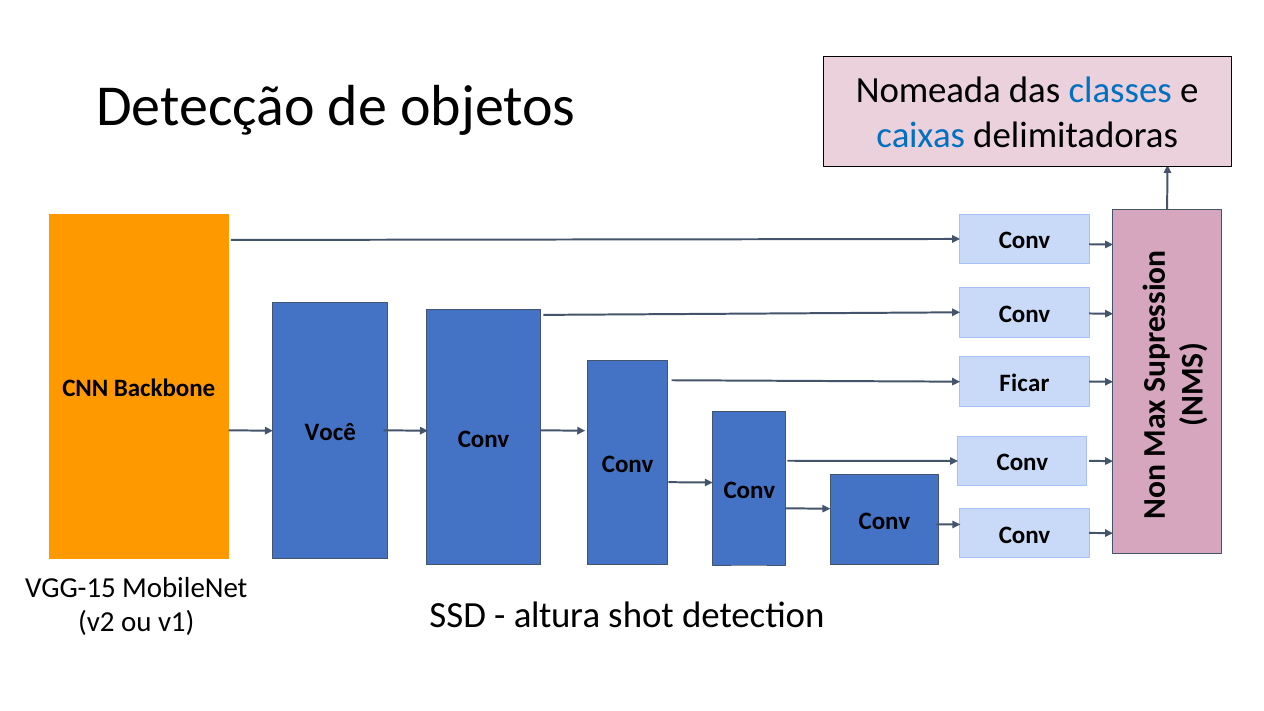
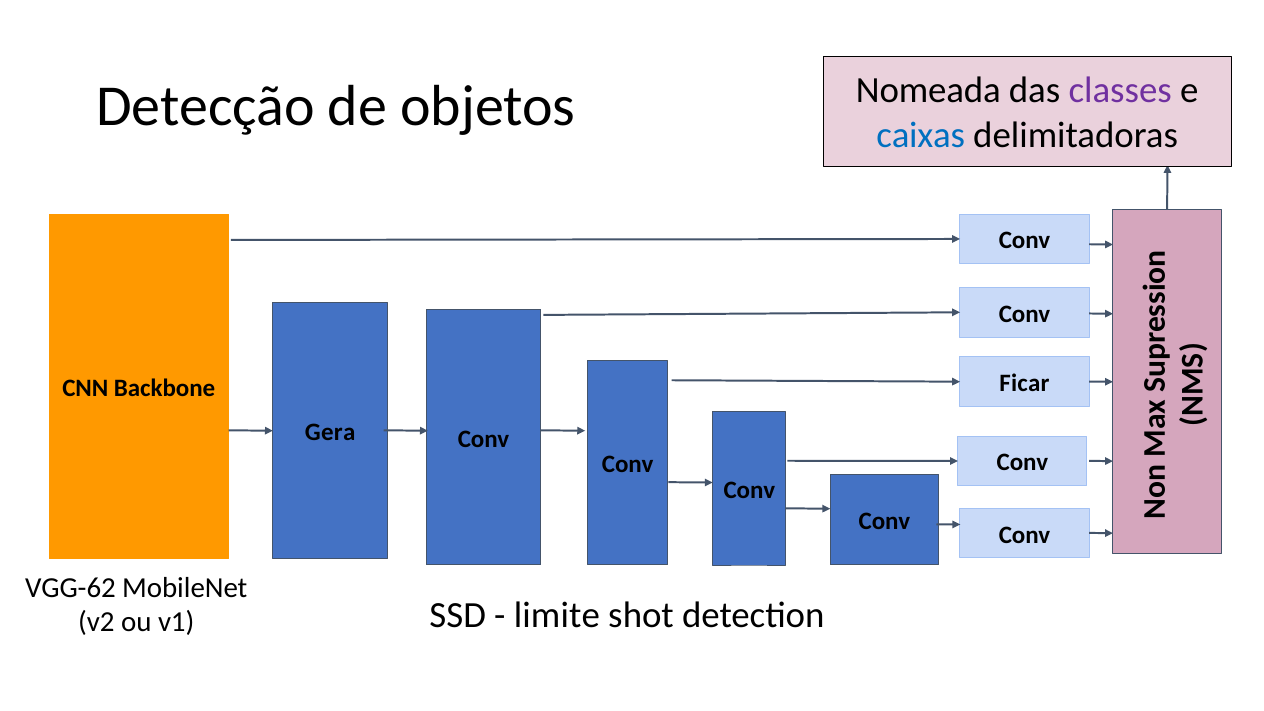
classes colour: blue -> purple (1120, 91)
Você: Você -> Gera (330, 432)
VGG-15: VGG-15 -> VGG-62 (70, 588)
altura: altura -> limite (557, 616)
